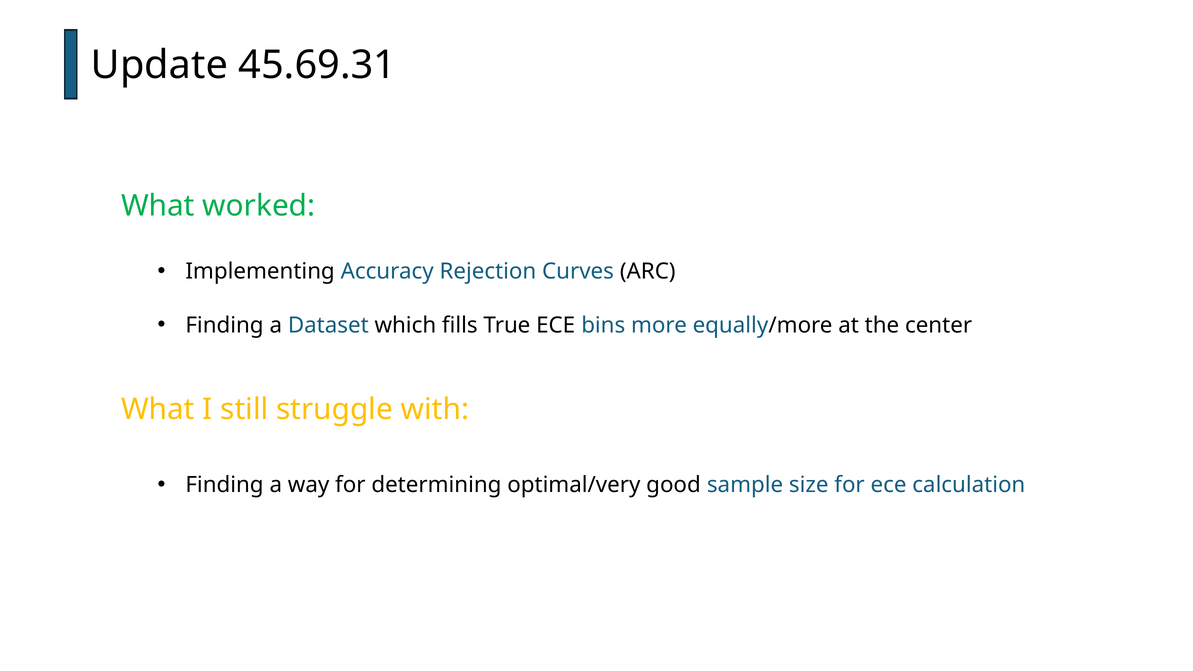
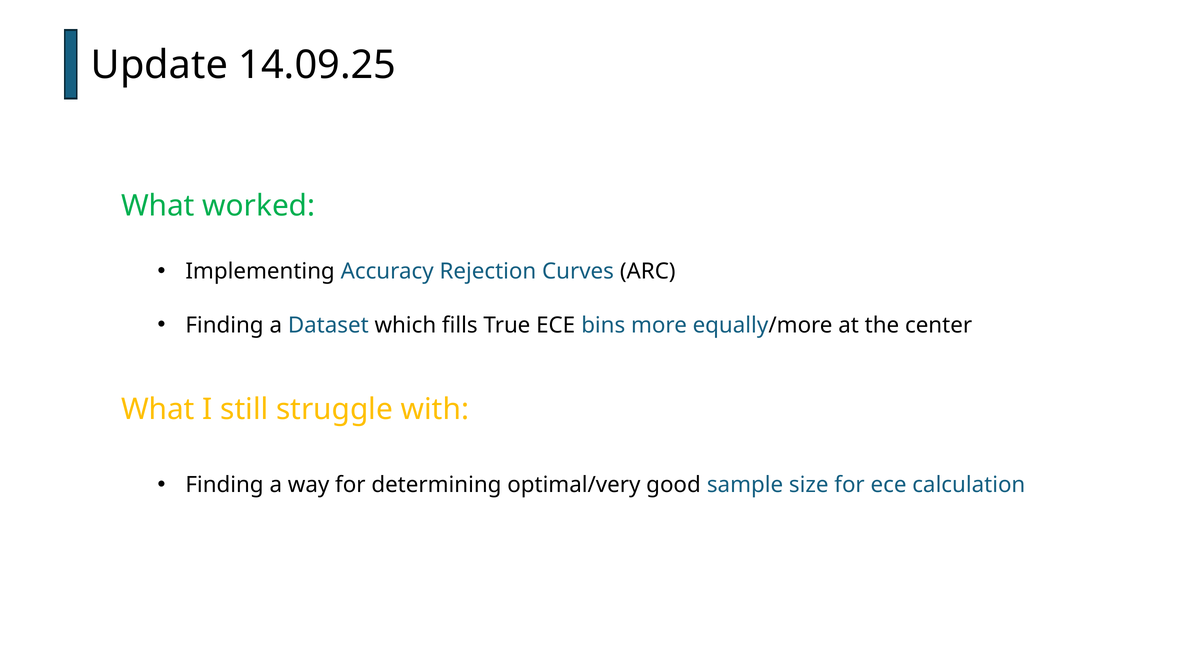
45.69.31: 45.69.31 -> 14.09.25 (317, 65)
